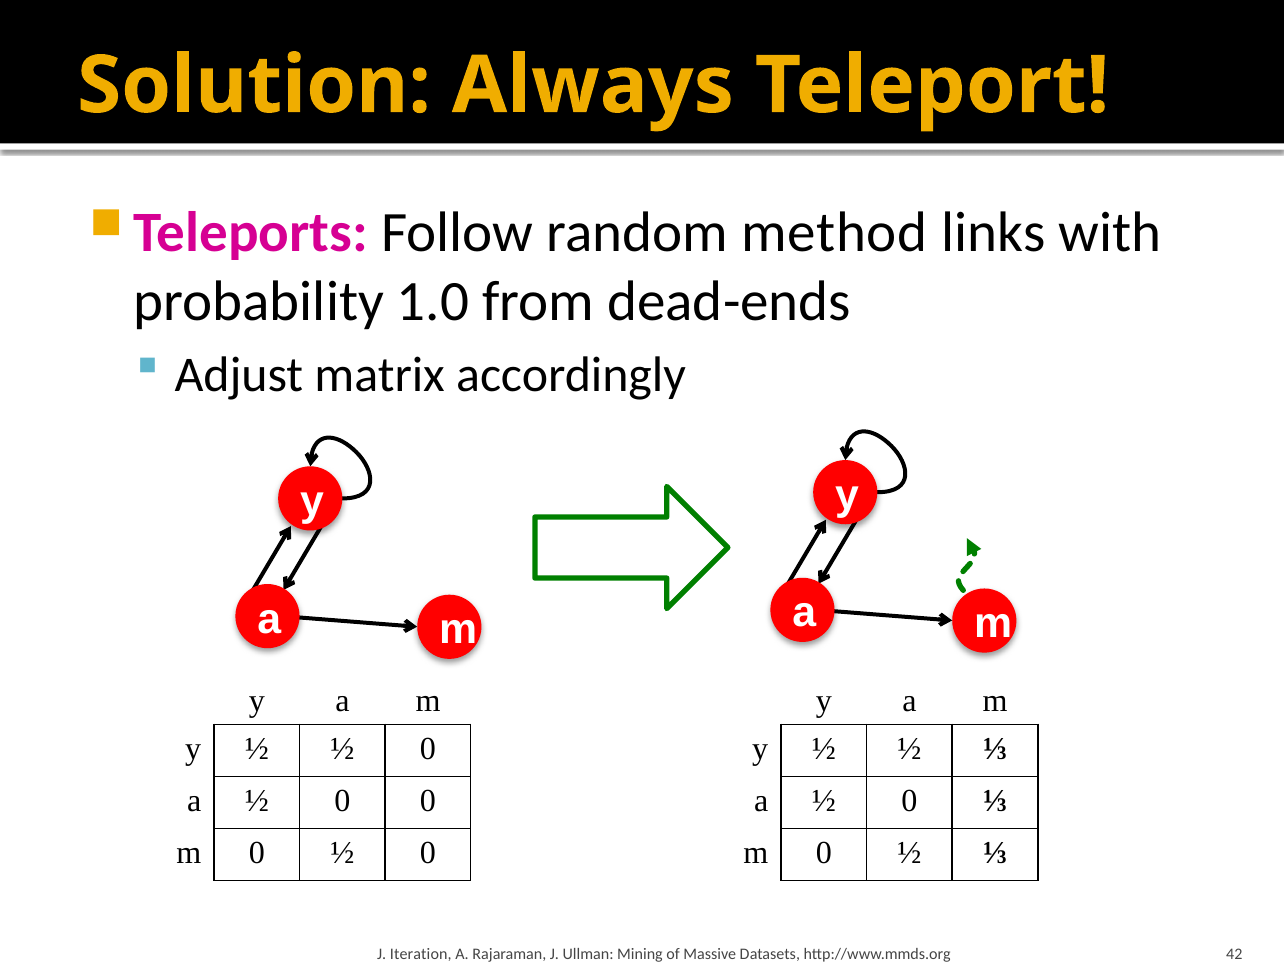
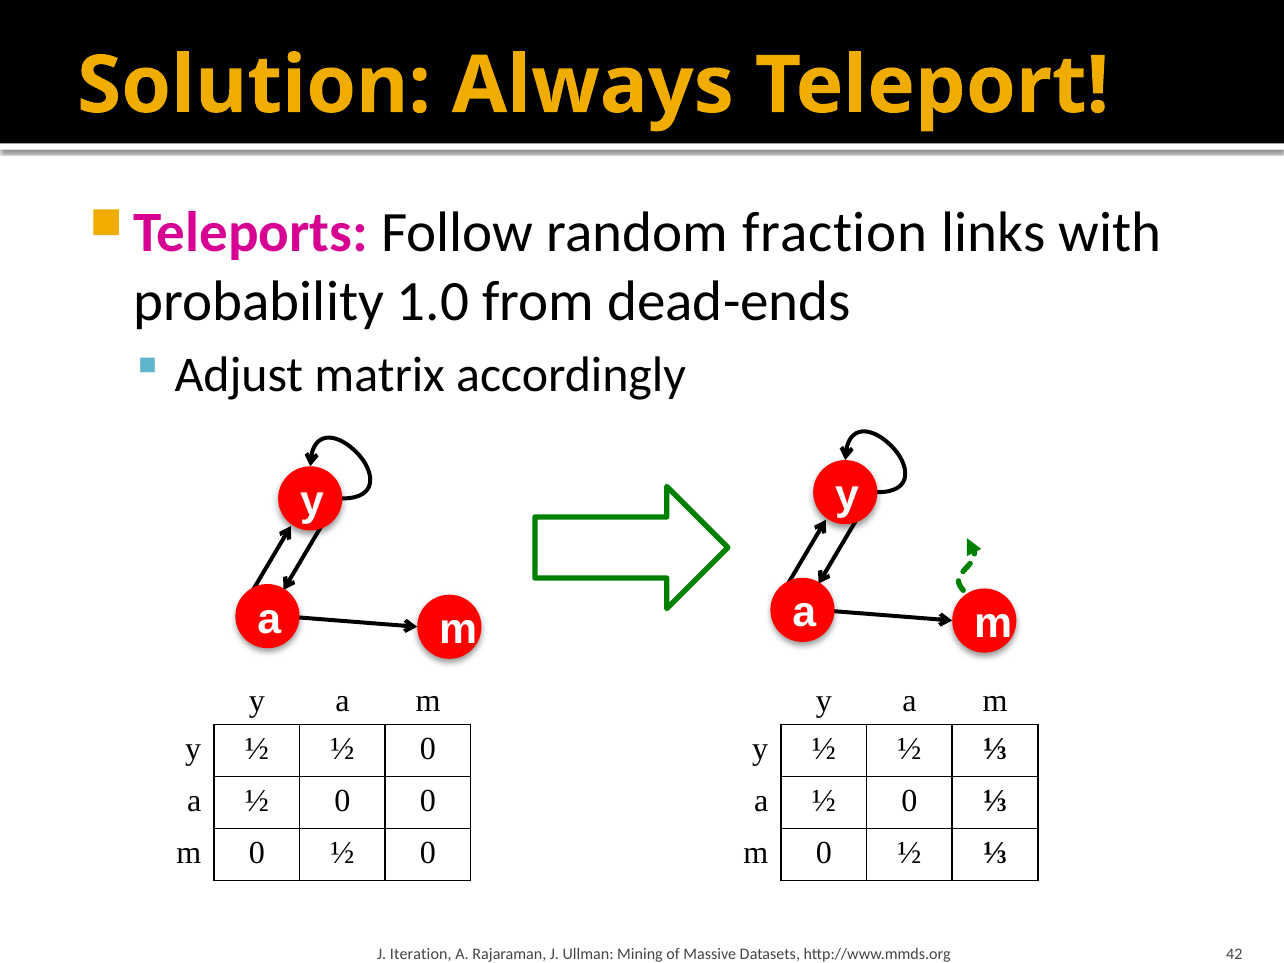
method: method -> fraction (835, 233)
